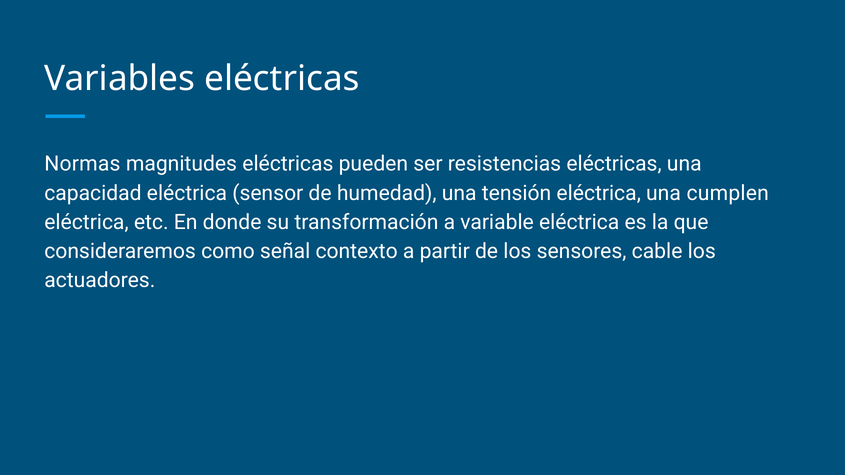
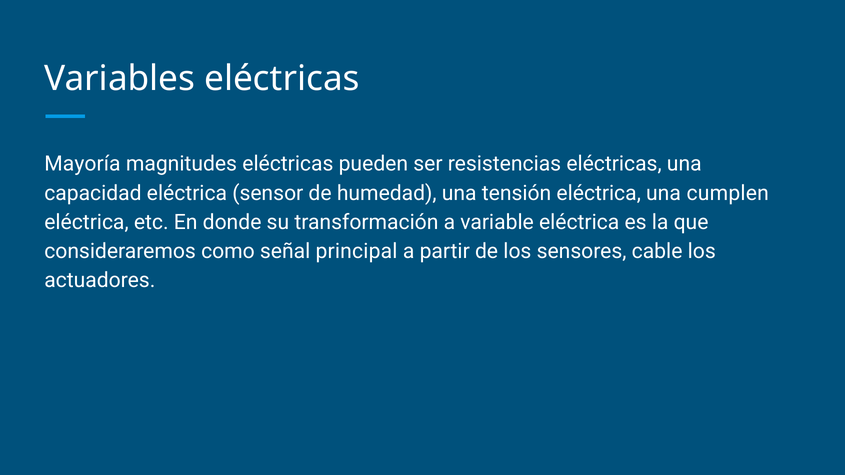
Normas: Normas -> Mayoría (82, 164)
contexto: contexto -> principal (356, 251)
